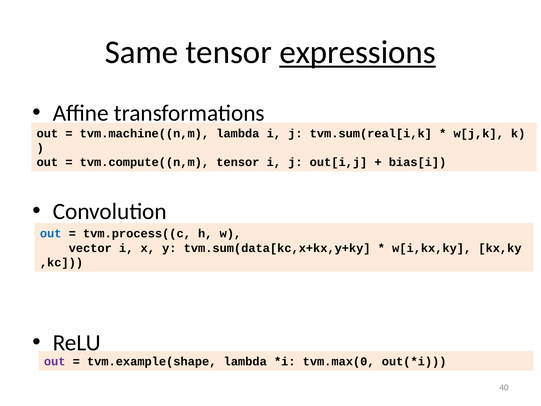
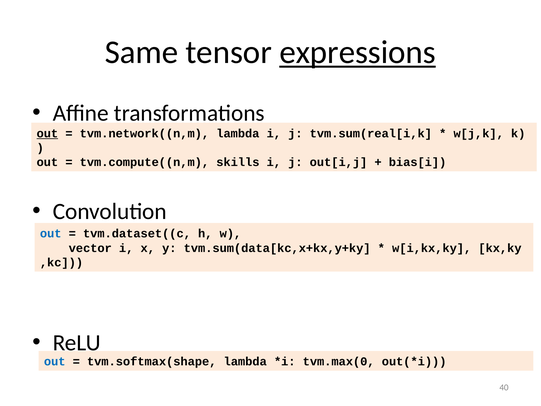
out underline: none -> present (47, 133)
tvm.machine((n,m: tvm.machine((n,m -> tvm.network((n,m (144, 133)
tvm.compute((n,m tensor: tensor -> skills (238, 162)
tvm.process((c: tvm.process((c -> tvm.dataset((c (137, 234)
out colour: purple -> blue (55, 361)
tvm.example(shape: tvm.example(shape -> tvm.softmax(shape (152, 361)
